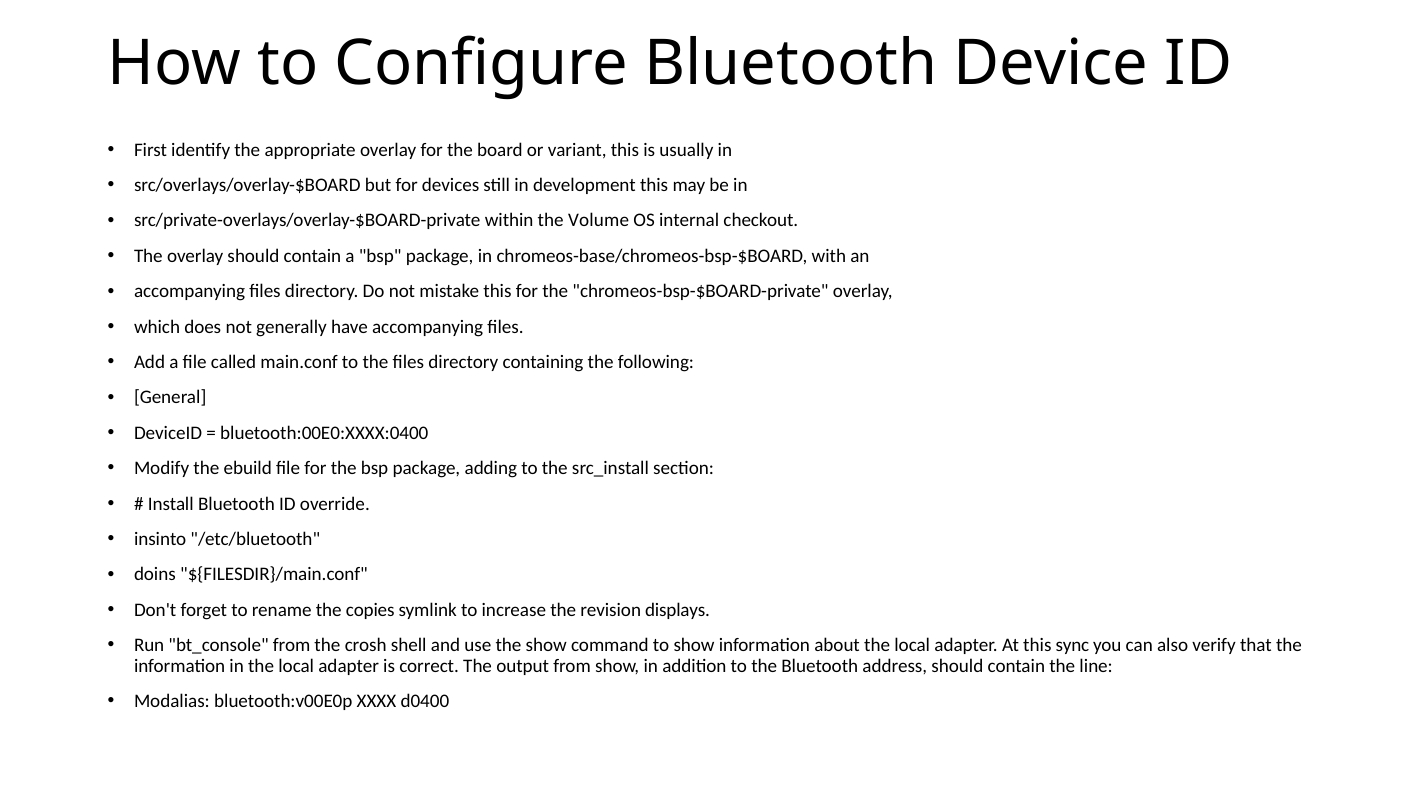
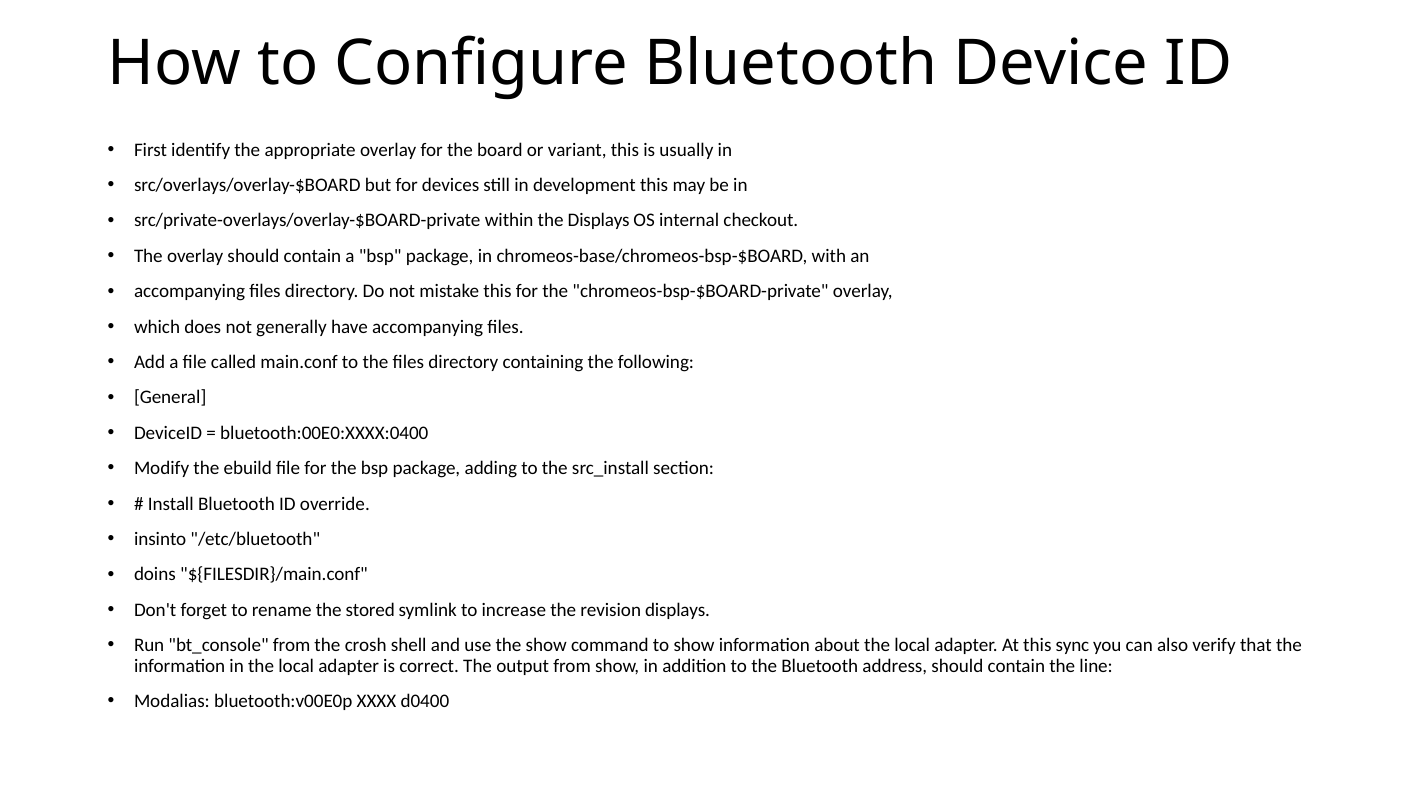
the Volume: Volume -> Displays (599, 221)
copies: copies -> stored (370, 610)
